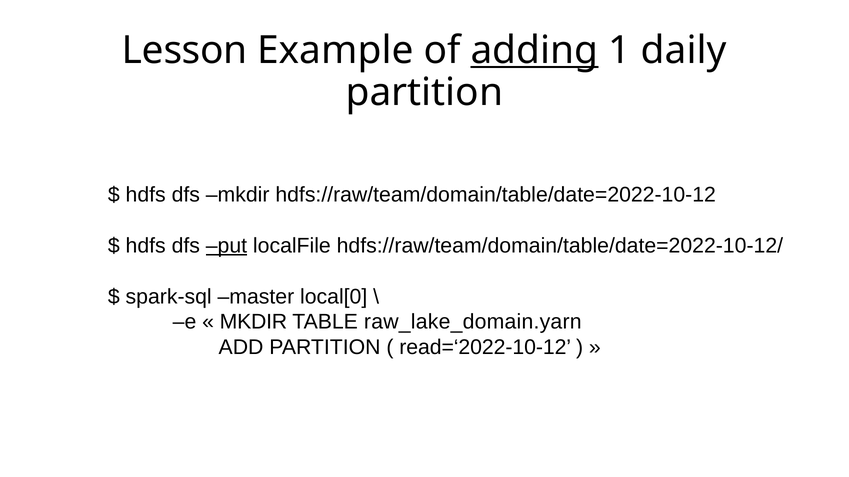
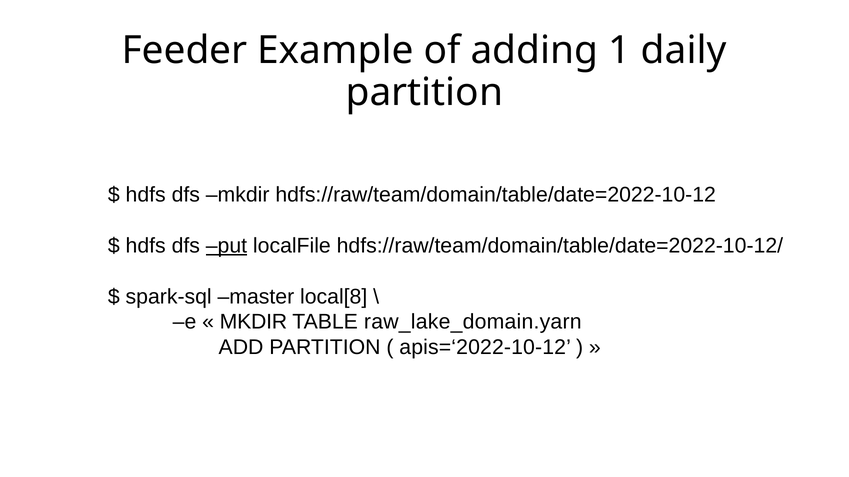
Lesson: Lesson -> Feeder (185, 50)
adding underline: present -> none (534, 50)
local[0: local[0 -> local[8 (334, 297)
read=‘2022-10-12: read=‘2022-10-12 -> apis=‘2022-10-12 (485, 348)
